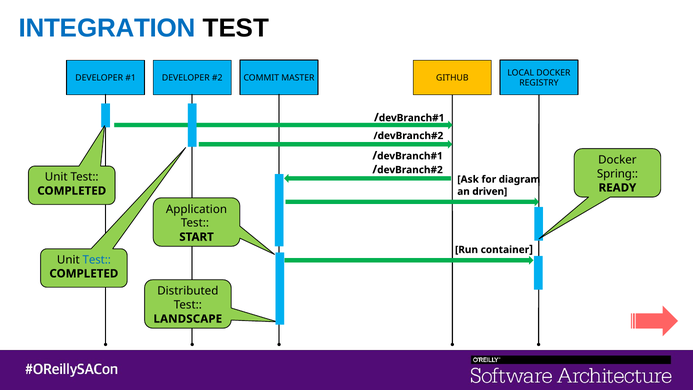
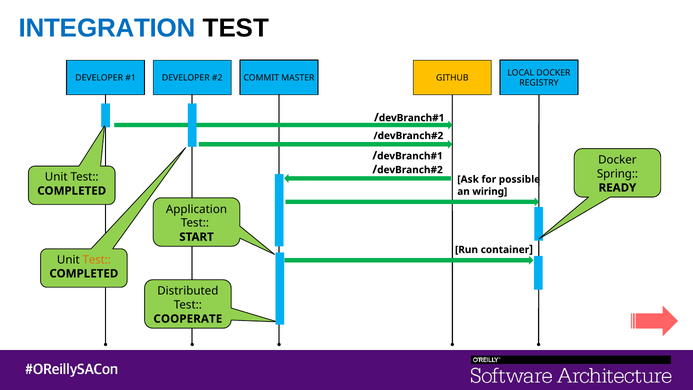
diagram: diagram -> possible (519, 179)
driven: driven -> wiring (490, 191)
Test colour: blue -> orange (97, 260)
LANDSCAPE: LANDSCAPE -> COOPERATE (188, 319)
